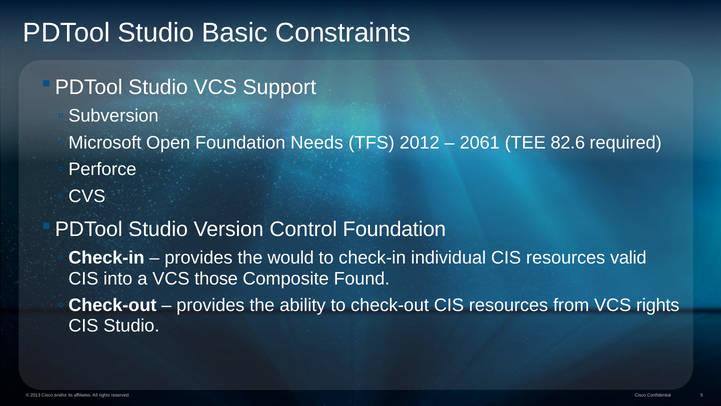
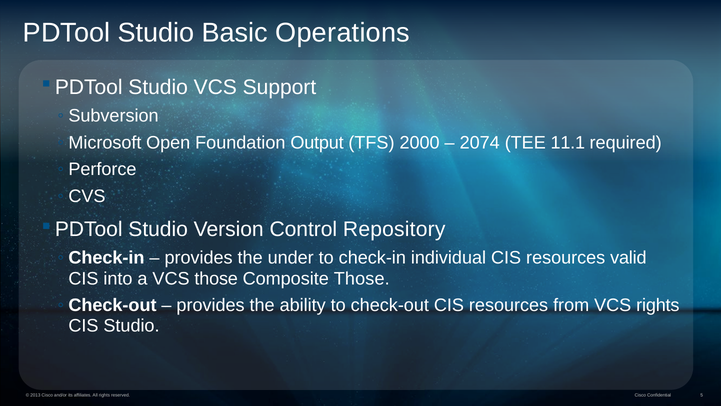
Constraints: Constraints -> Operations (343, 33)
Needs: Needs -> Output (317, 142)
2012: 2012 -> 2000 (420, 142)
2061: 2061 -> 2074 (480, 142)
82.6: 82.6 -> 11.1 (568, 142)
Control Foundation: Foundation -> Repository (394, 229)
would: would -> under (291, 258)
Composite Found: Found -> Those (362, 278)
